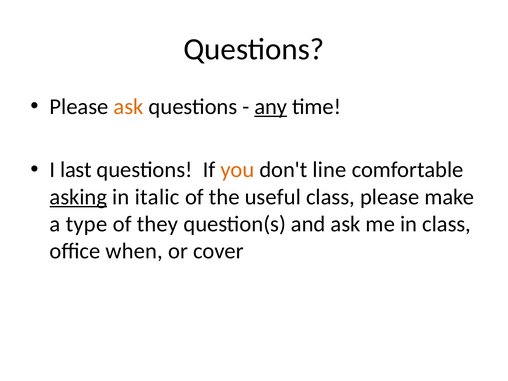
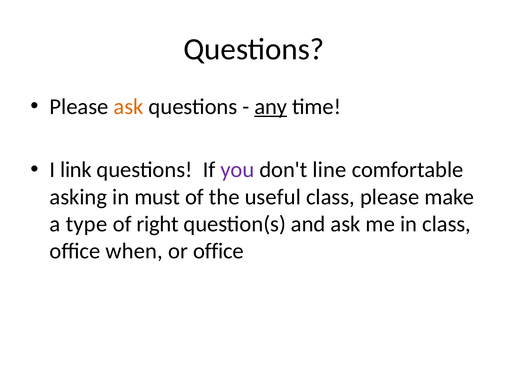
last: last -> link (76, 170)
you colour: orange -> purple (237, 170)
asking underline: present -> none (78, 197)
italic: italic -> must (157, 197)
they: they -> right (158, 224)
or cover: cover -> office (218, 251)
